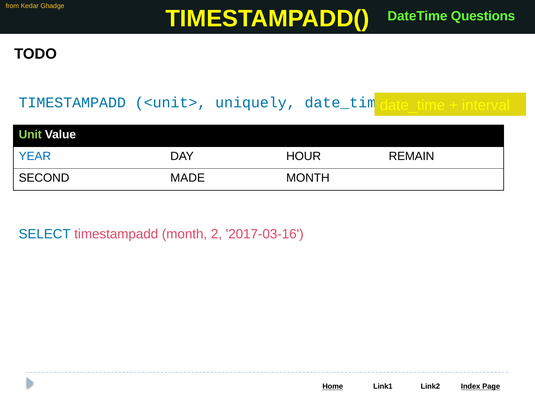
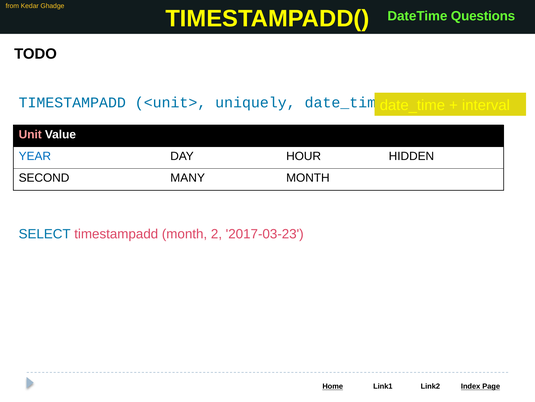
Unit colour: light green -> pink (30, 134)
REMAIN: REMAIN -> HIDDEN (411, 156)
MADE: MADE -> MANY (188, 178)
2017-03-16: 2017-03-16 -> 2017-03-23 (265, 234)
